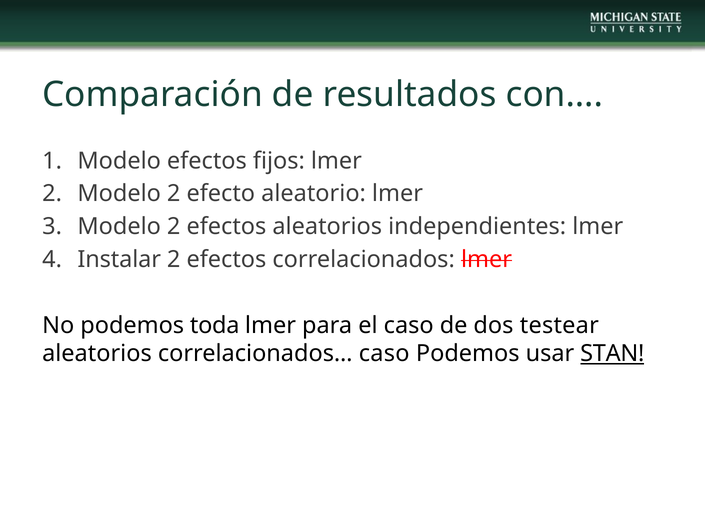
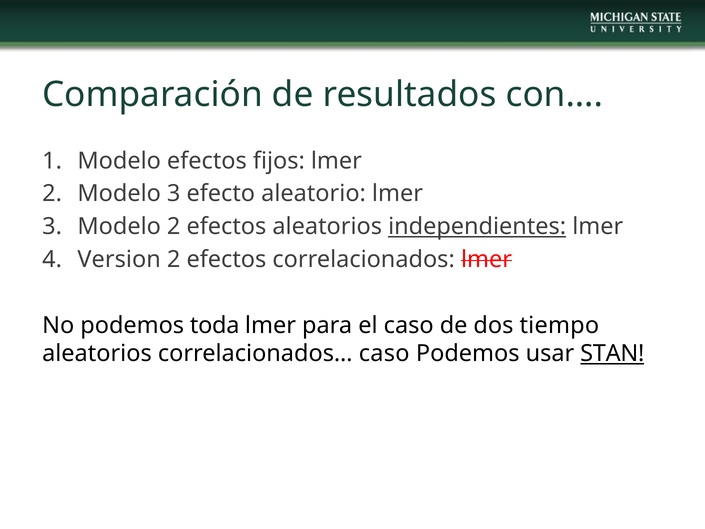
2 Modelo 2: 2 -> 3 (174, 194)
independientes underline: none -> present (477, 227)
Instalar: Instalar -> Version (119, 259)
testear: testear -> tiempo (559, 325)
